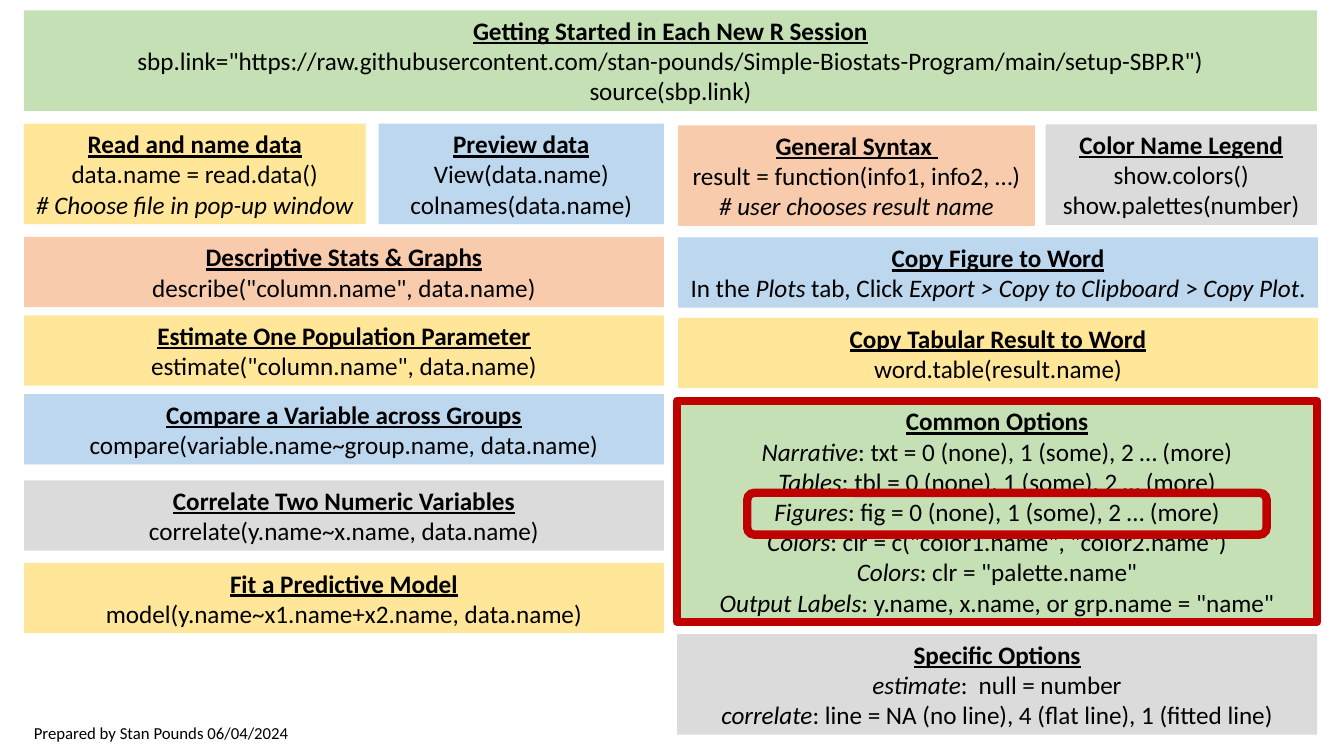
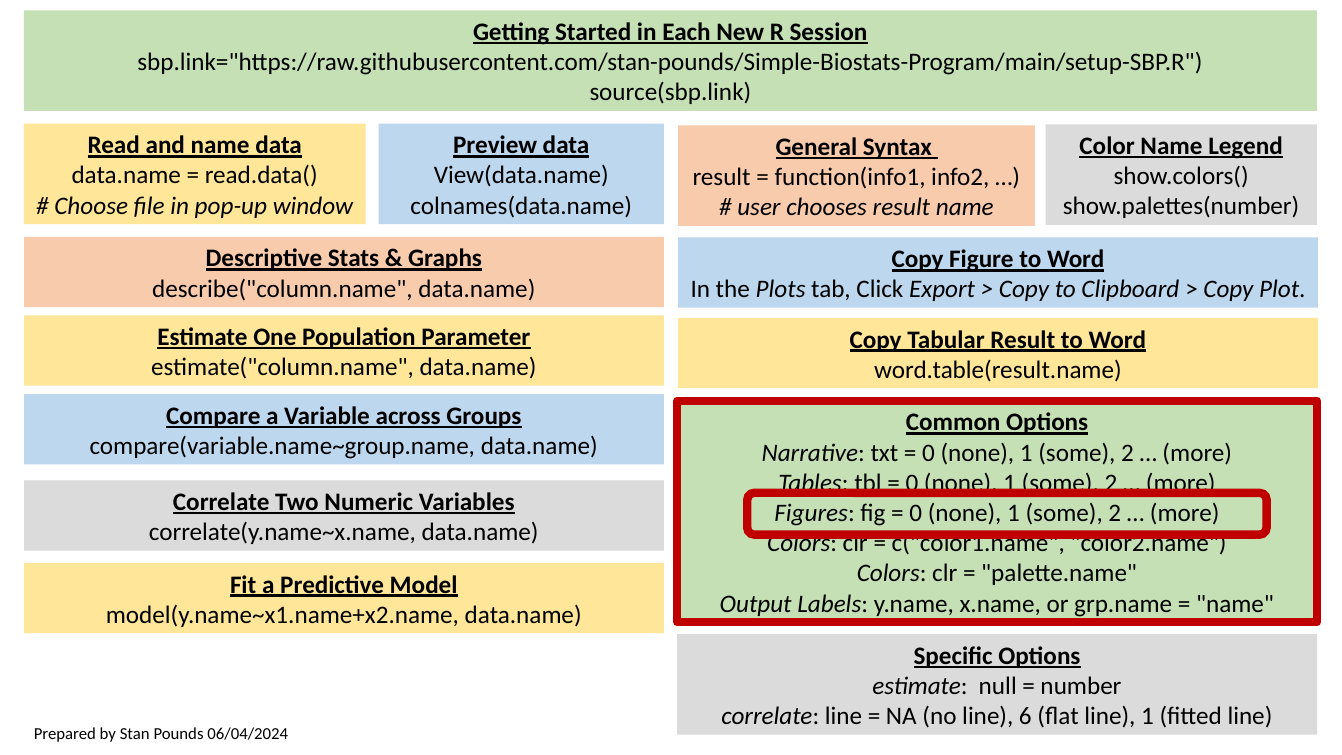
4: 4 -> 6 (1025, 716)
